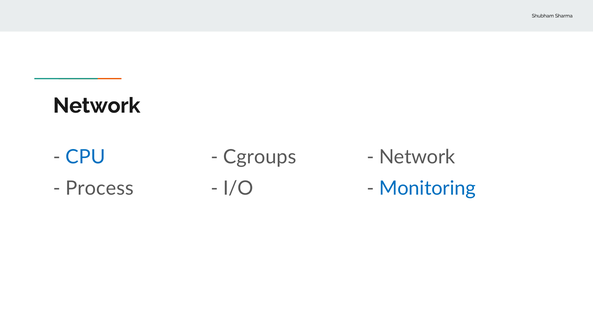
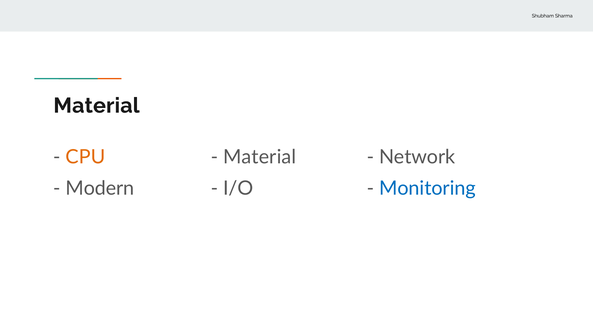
Network: Network -> Material (96, 106)
CPU colour: blue -> orange (85, 157)
Cgroups: Cgroups -> Material (260, 157)
Process: Process -> Modern (100, 189)
